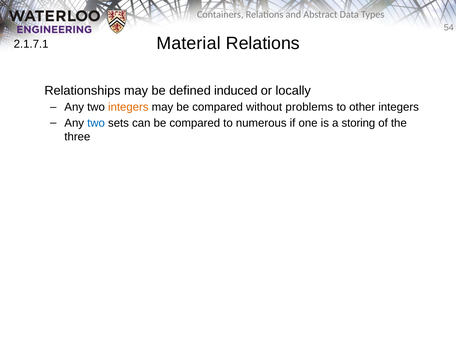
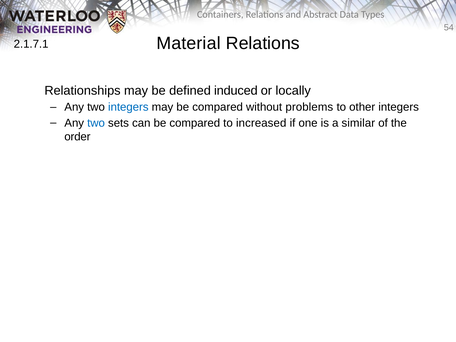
integers colour: orange -> blue (128, 107)
numerous: numerous -> increased (261, 123)
storing: storing -> similar (358, 123)
three: three -> order (77, 137)
